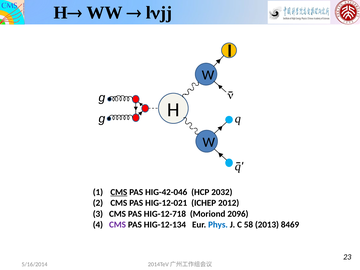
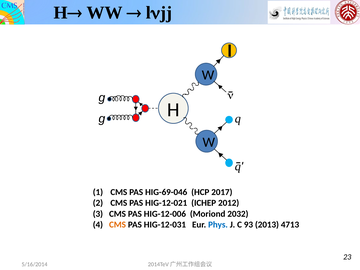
CMS underline: present -> none (119, 192)
HIG-42-046: HIG-42-046 -> HIG-69-046 (166, 192)
2032: 2032 -> 2017 (222, 192)
HIG-12-718: HIG-12-718 -> HIG-12-006 (165, 214)
2096: 2096 -> 2032 (238, 214)
CMS colour: purple -> orange (118, 225)
HIG-12-134: HIG-12-134 -> HIG-12-031 (165, 225)
58: 58 -> 93 (248, 225)
8469: 8469 -> 4713 (290, 225)
